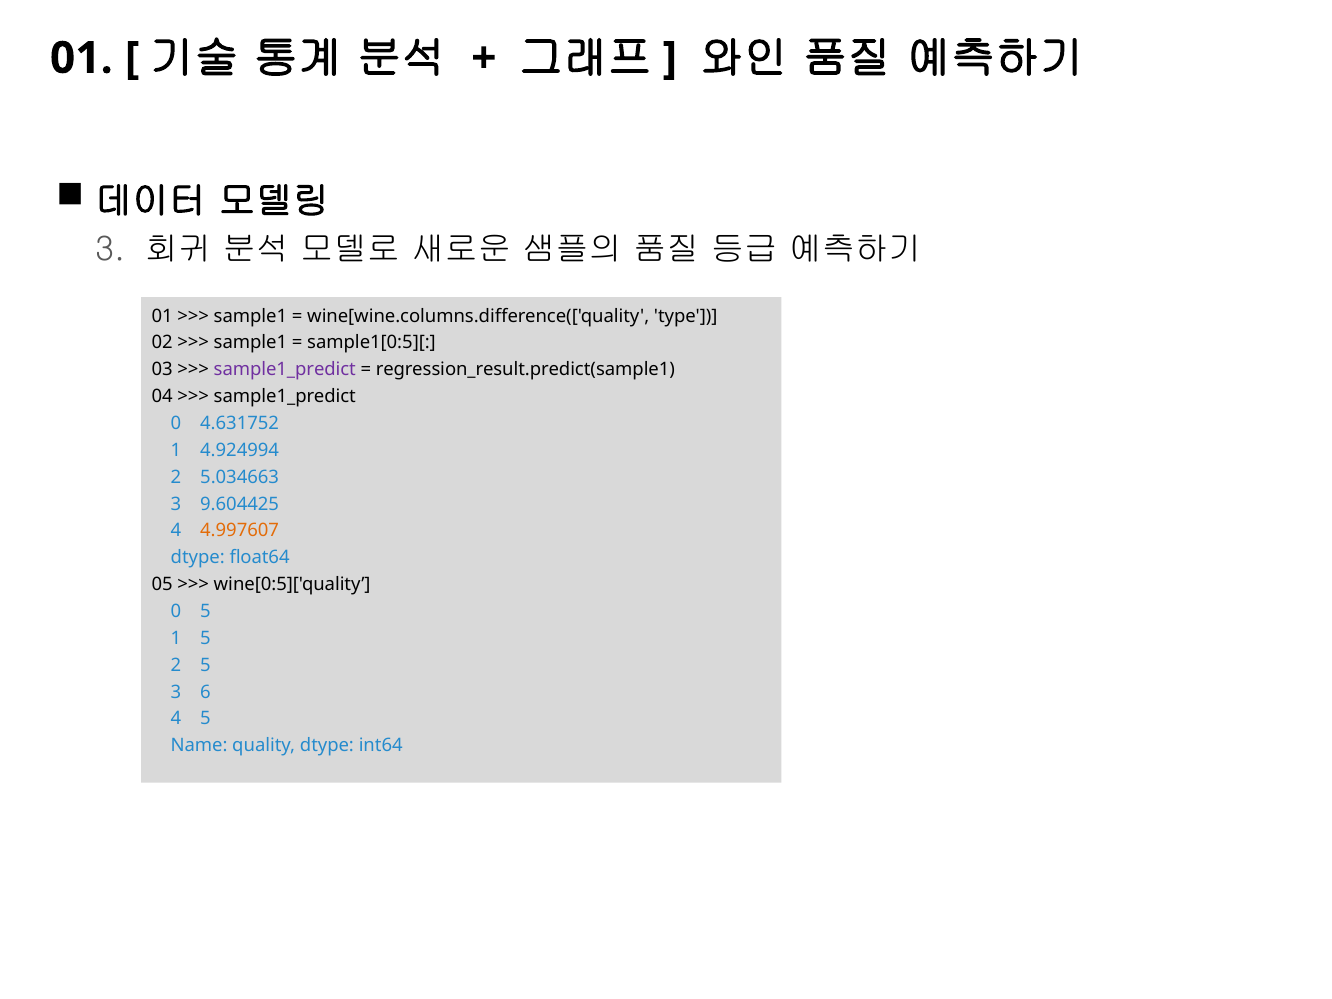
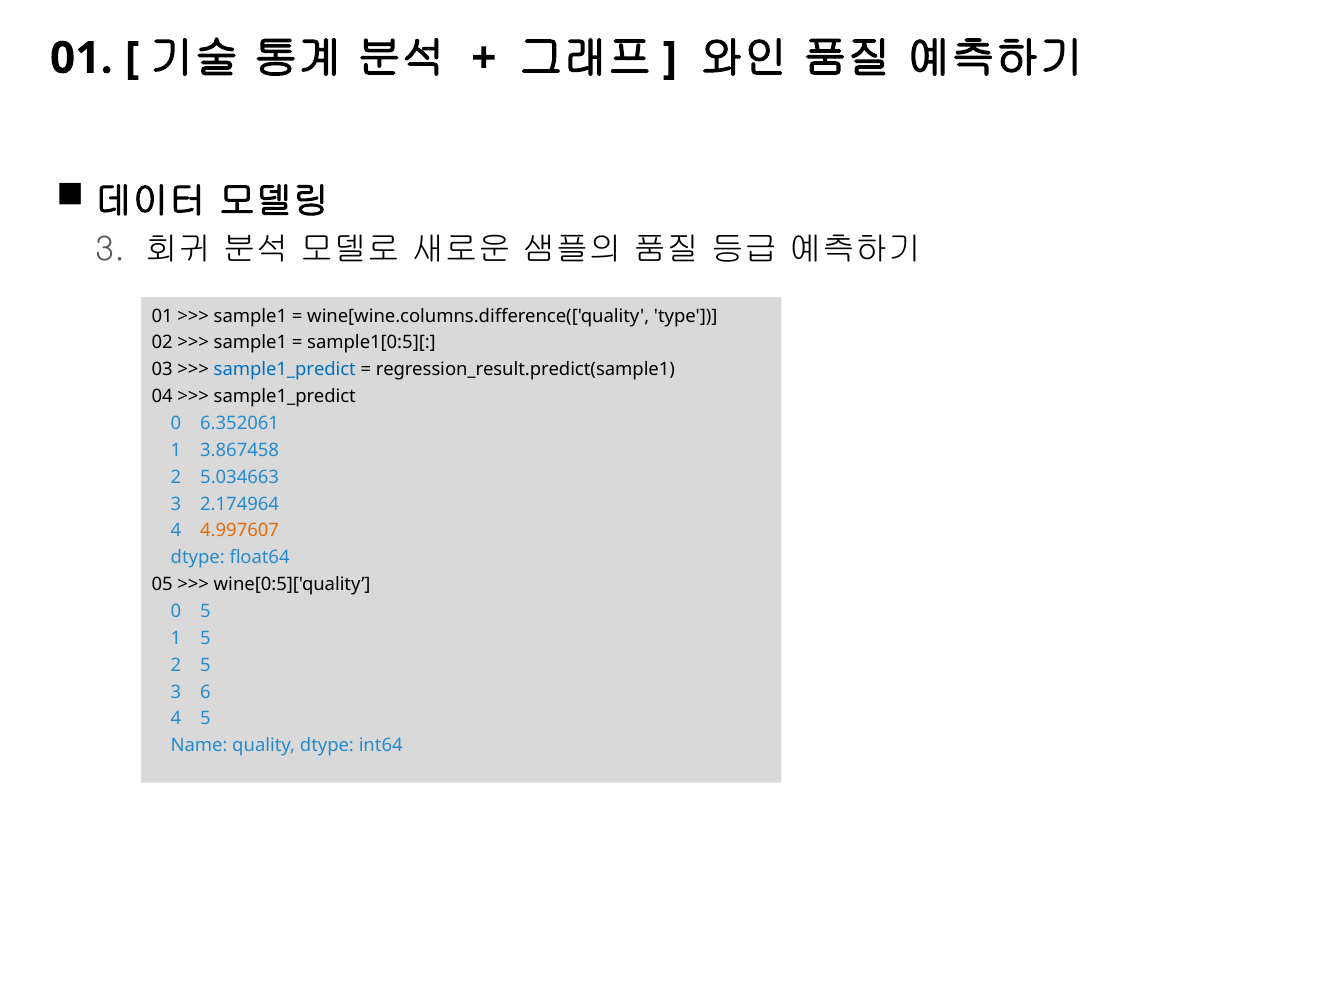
sample1_predict colour: purple -> blue (285, 370)
4.631752: 4.631752 -> 6.352061 (240, 423)
4.924994: 4.924994 -> 3.867458 (240, 450)
9.604425: 9.604425 -> 2.174964 (240, 504)
